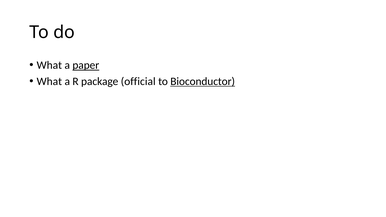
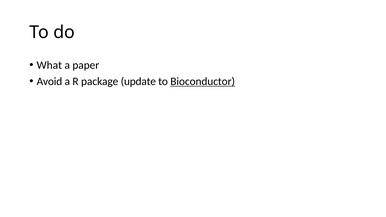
paper underline: present -> none (86, 65)
What: What -> Avoid (49, 81)
official: official -> update (138, 81)
